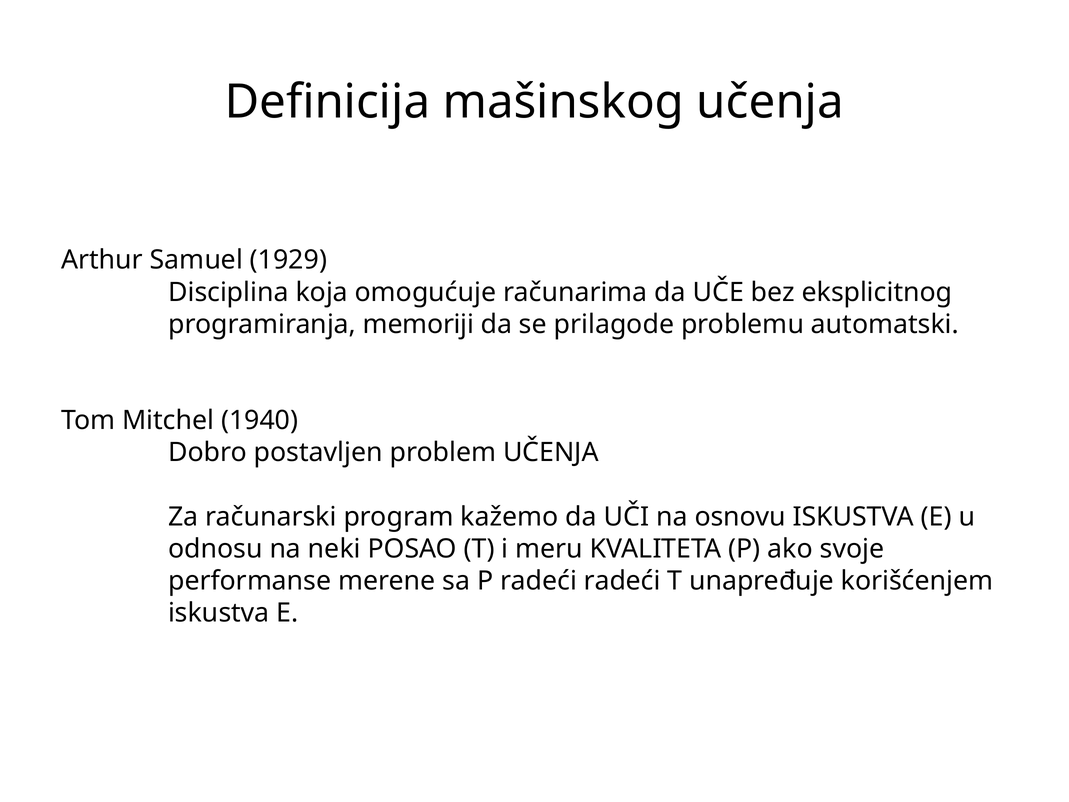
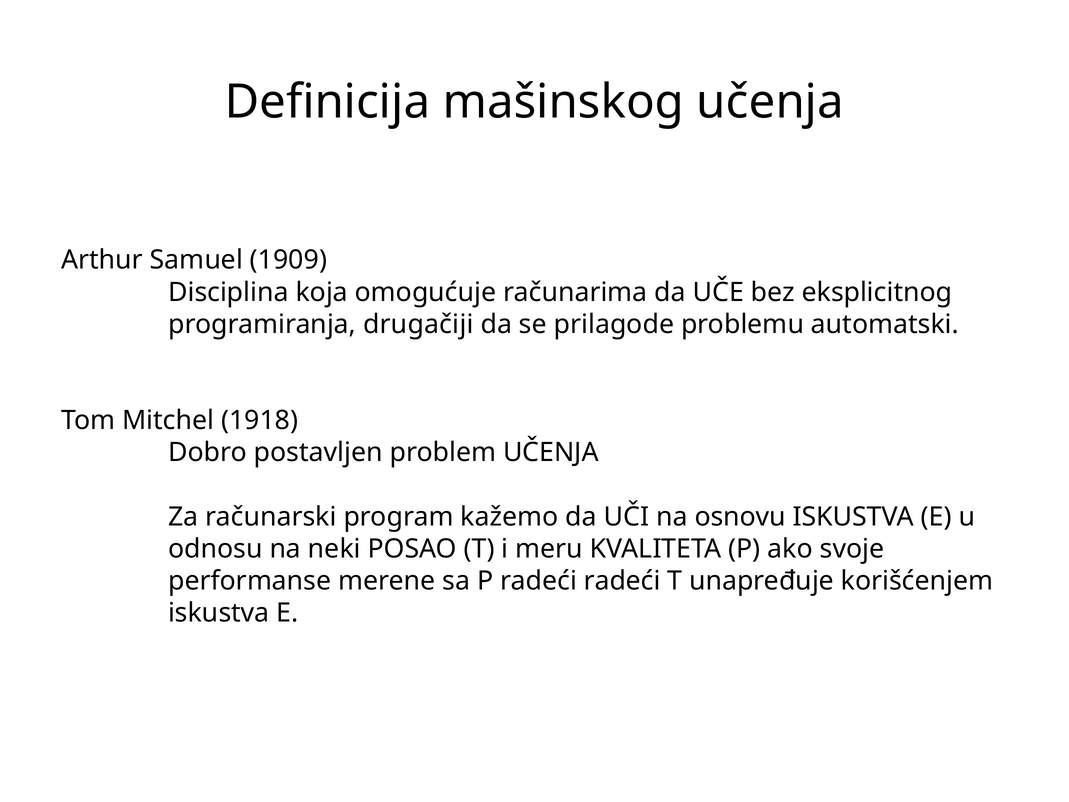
1929: 1929 -> 1909 (288, 260)
memoriji: memoriji -> drugačiji (418, 324)
1940: 1940 -> 1918 (260, 420)
